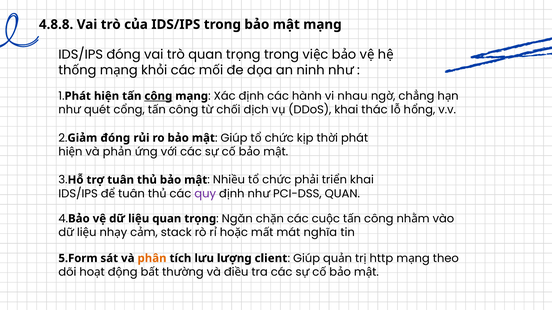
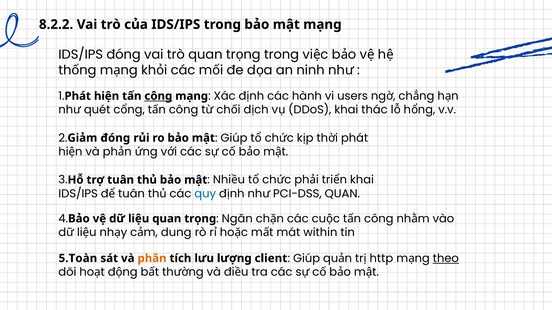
4.8.8: 4.8.8 -> 8.2.2 (56, 24)
nhau: nhau -> users (353, 96)
quy colour: purple -> blue (205, 194)
stack: stack -> dung (176, 233)
nghĩa: nghĩa -> within (320, 233)
5.Form: 5.Form -> 5.Toàn (78, 259)
theo underline: none -> present (446, 259)
